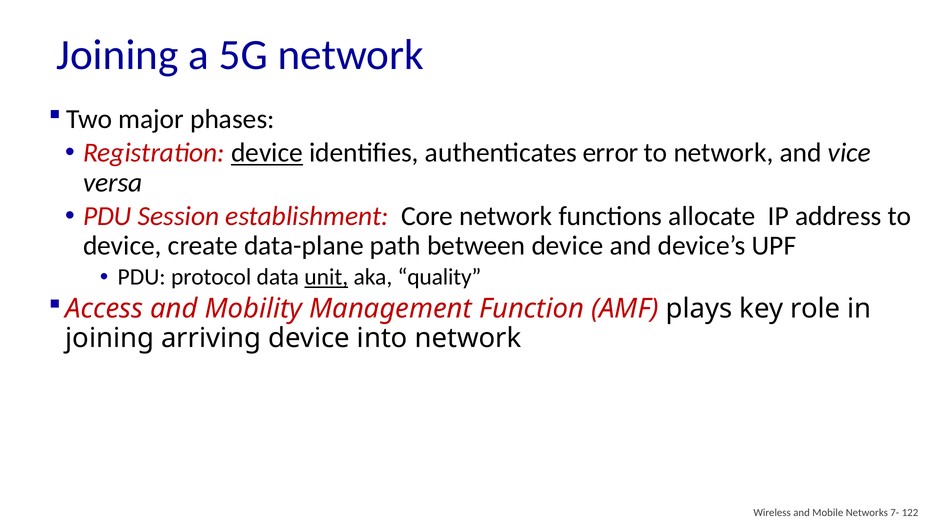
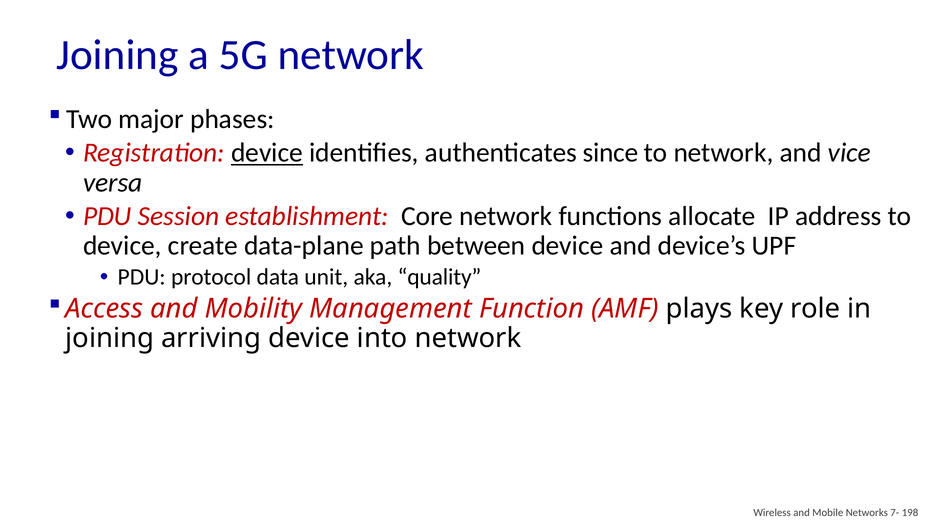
error: error -> since (610, 153)
unit underline: present -> none (326, 277)
122: 122 -> 198 (910, 513)
